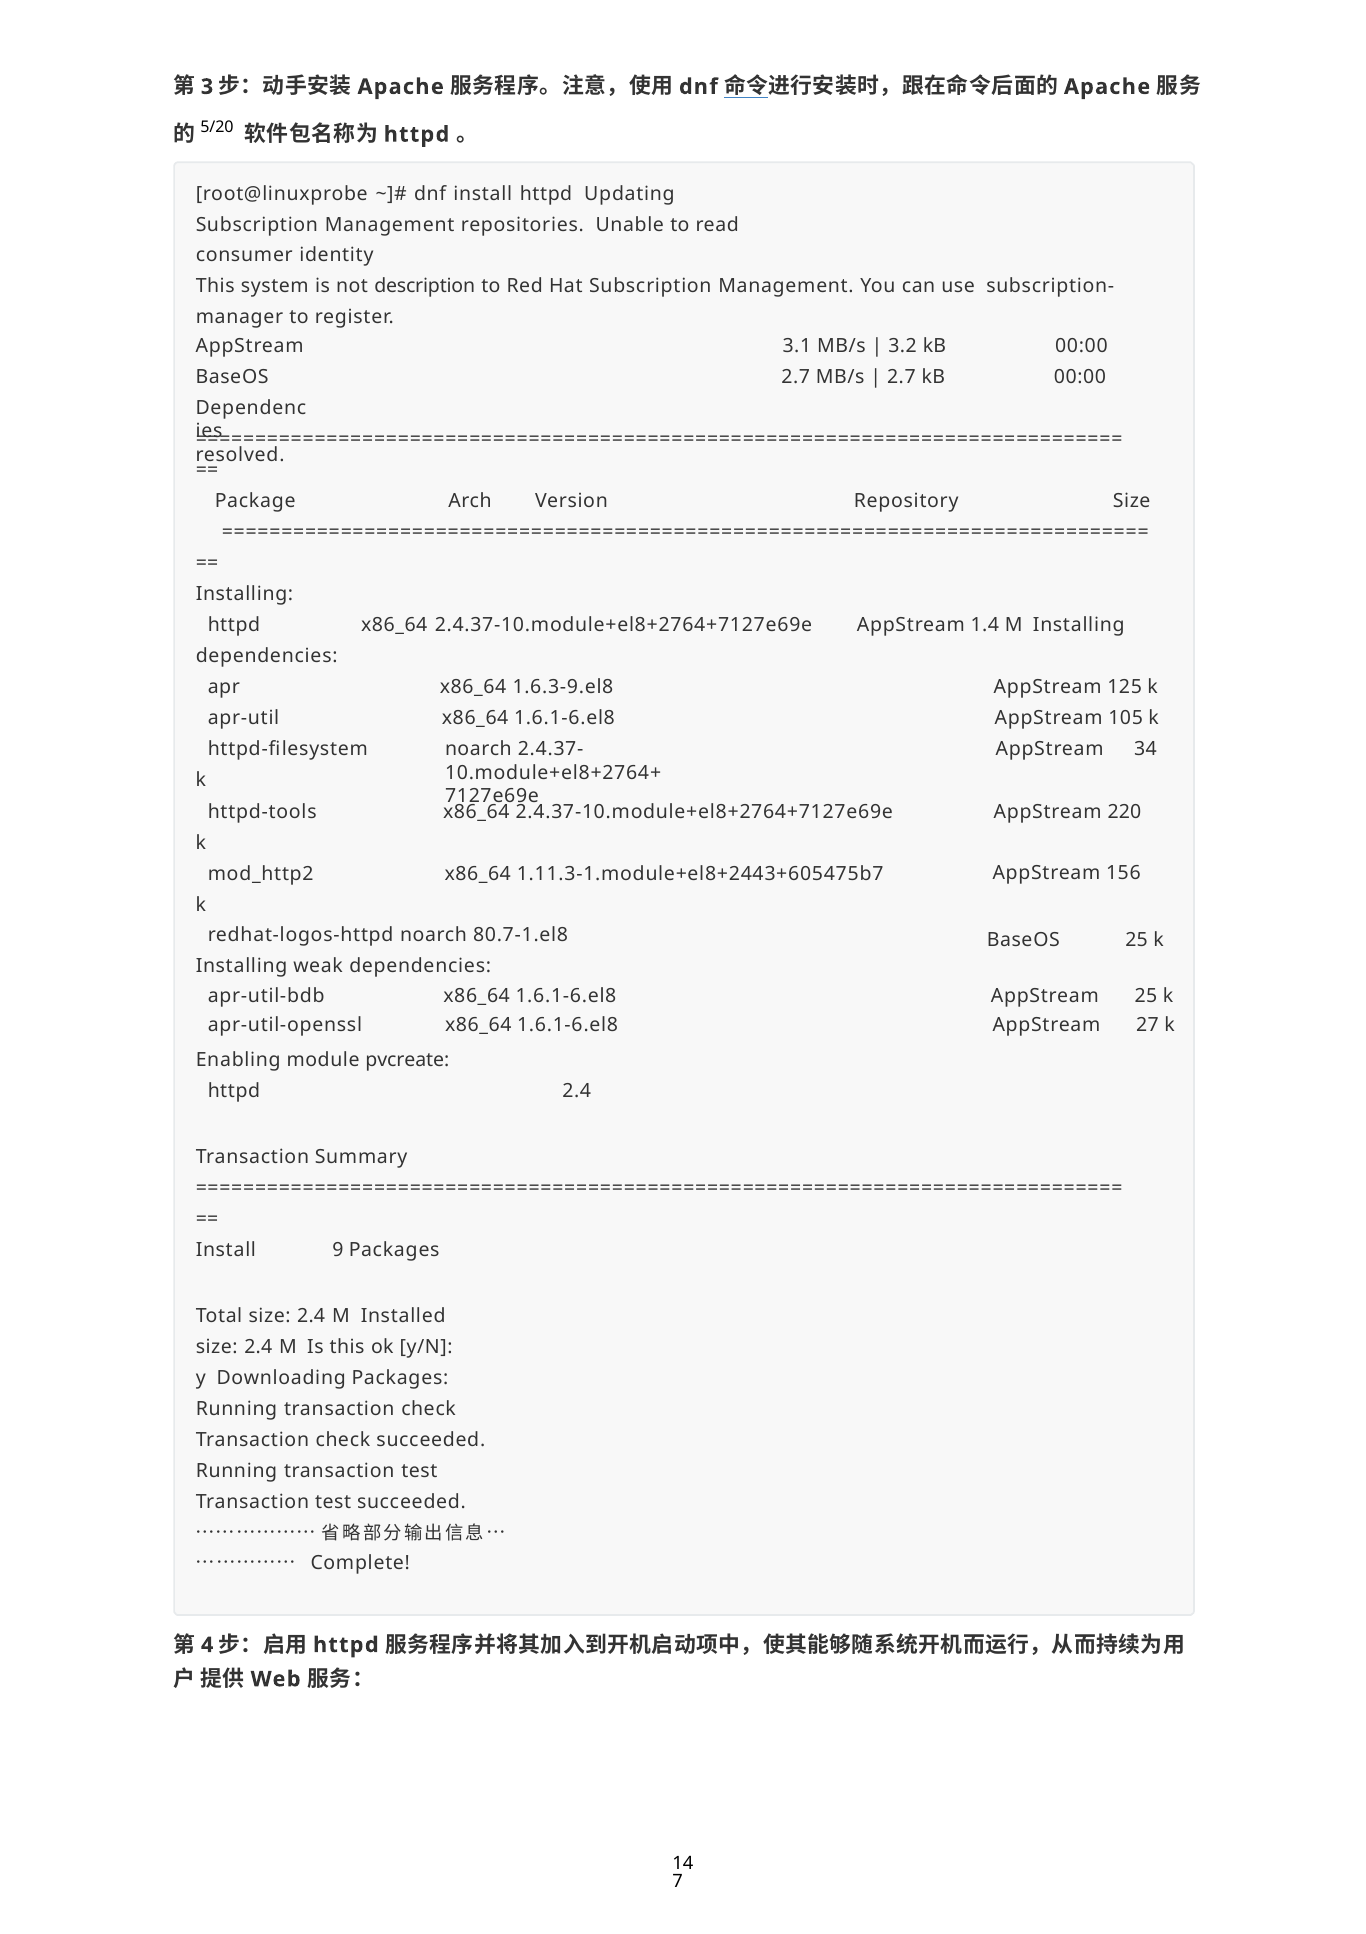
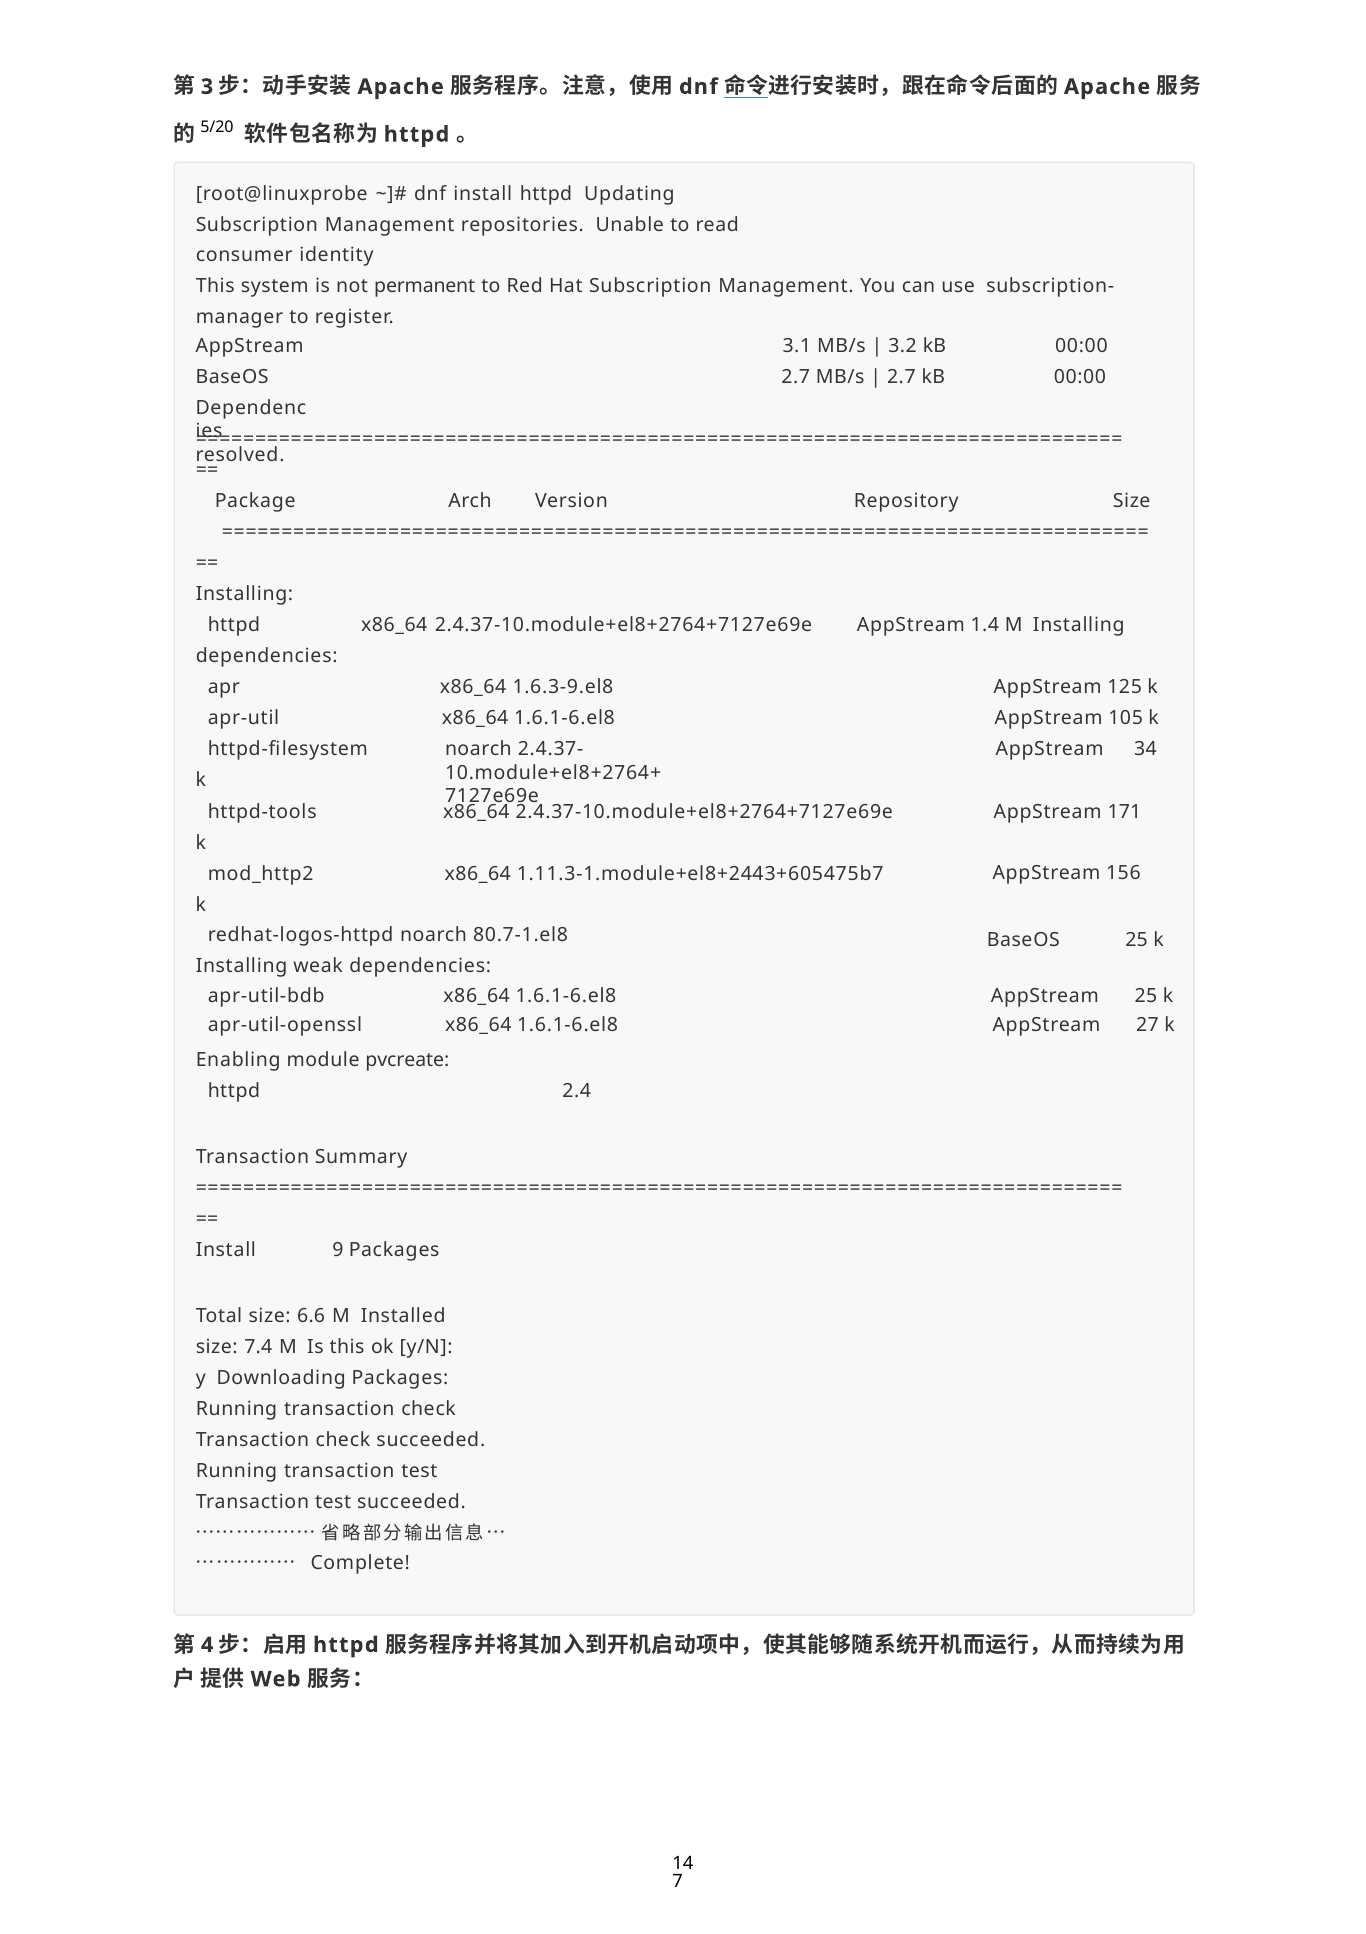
description: description -> permanent (425, 286)
220: 220 -> 171 (1124, 811)
Total size 2.4: 2.4 -> 6.6 (311, 1316)
2.4: 2.4 -> 7.4 (258, 1346)
